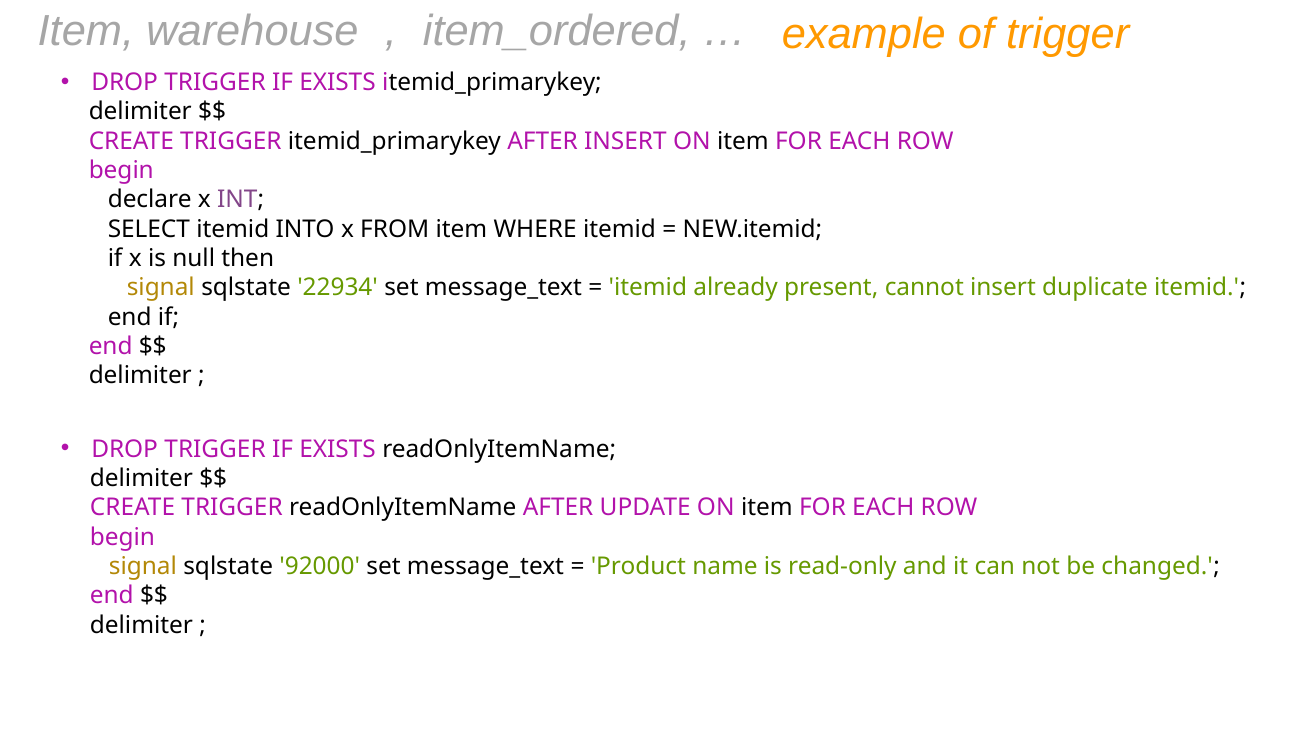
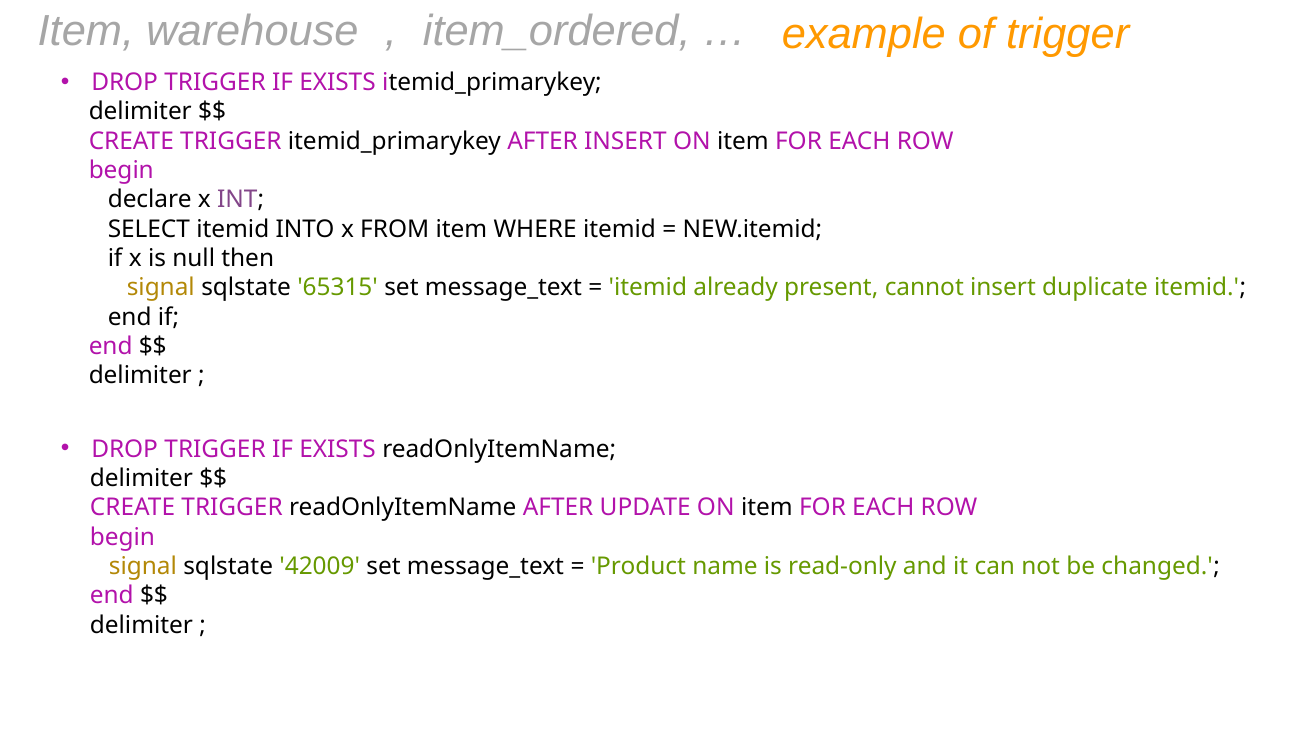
22934: 22934 -> 65315 (338, 287)
92000: 92000 -> 42009 (320, 566)
